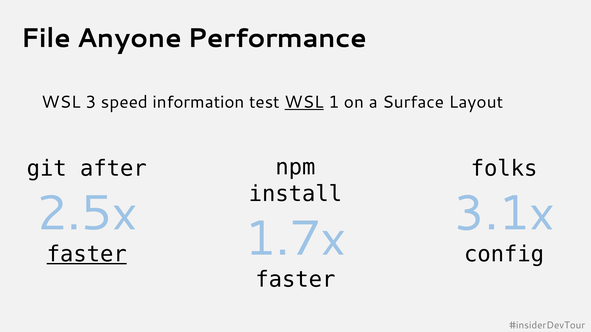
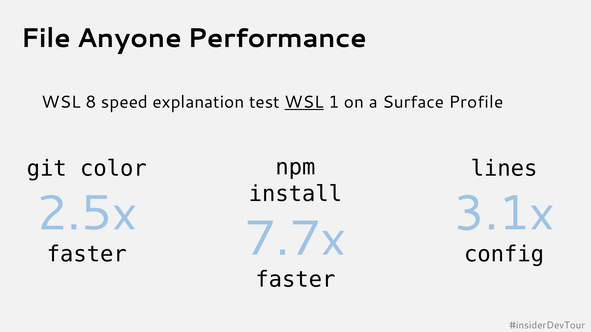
3: 3 -> 8 (91, 102)
information: information -> explanation (198, 102)
Layout: Layout -> Profile (476, 102)
after: after -> color (113, 169)
folks: folks -> lines (504, 169)
1.7x: 1.7x -> 7.7x (295, 239)
faster underline: present -> none (87, 255)
